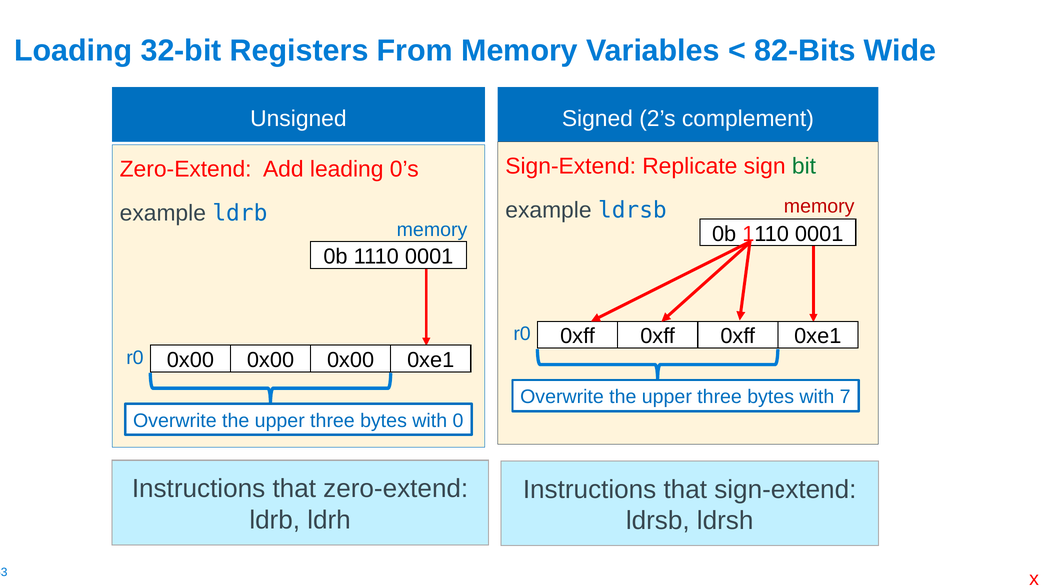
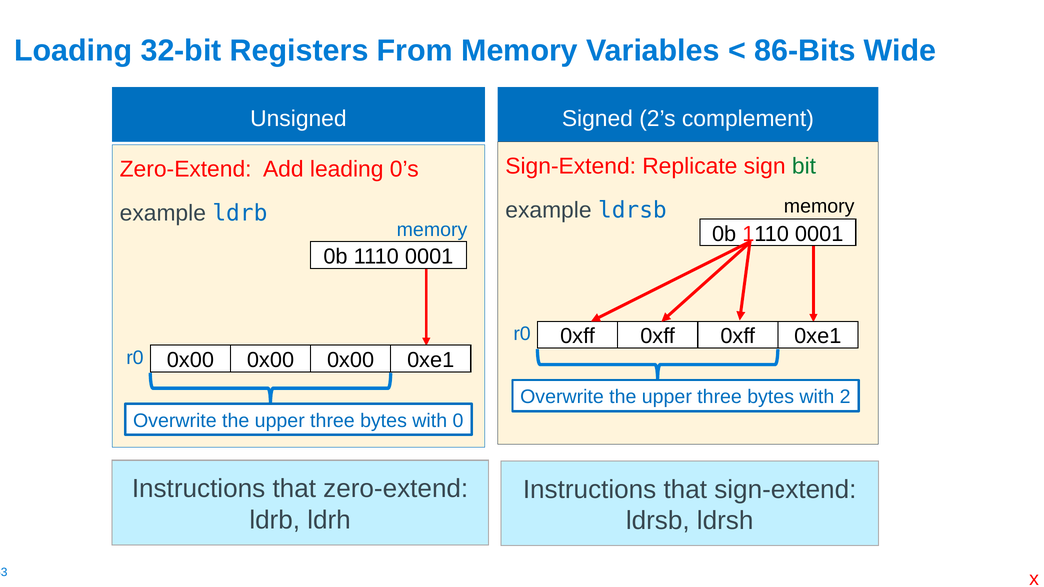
82-Bits: 82-Bits -> 86-Bits (805, 51)
memory colour: red -> black (819, 206)
7: 7 -> 2 (845, 397)
